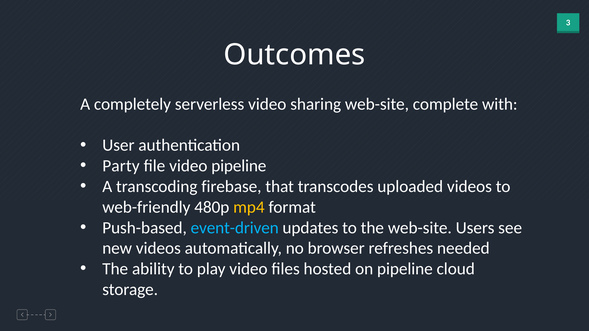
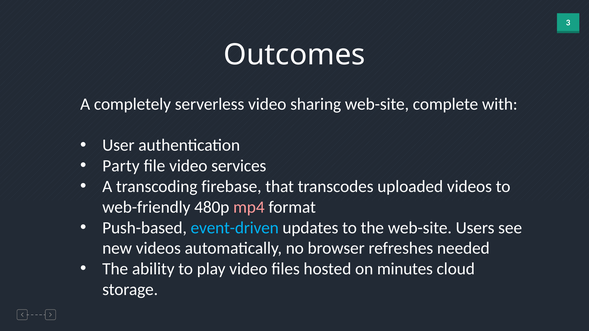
video pipeline: pipeline -> services (239, 166)
mp4 colour: yellow -> pink (249, 207)
on pipeline: pipeline -> minutes (405, 269)
